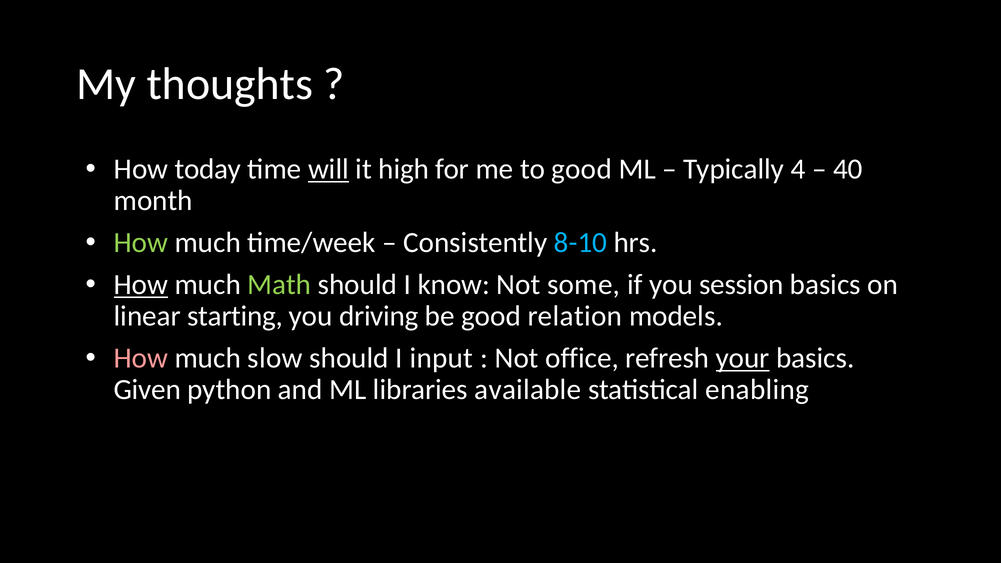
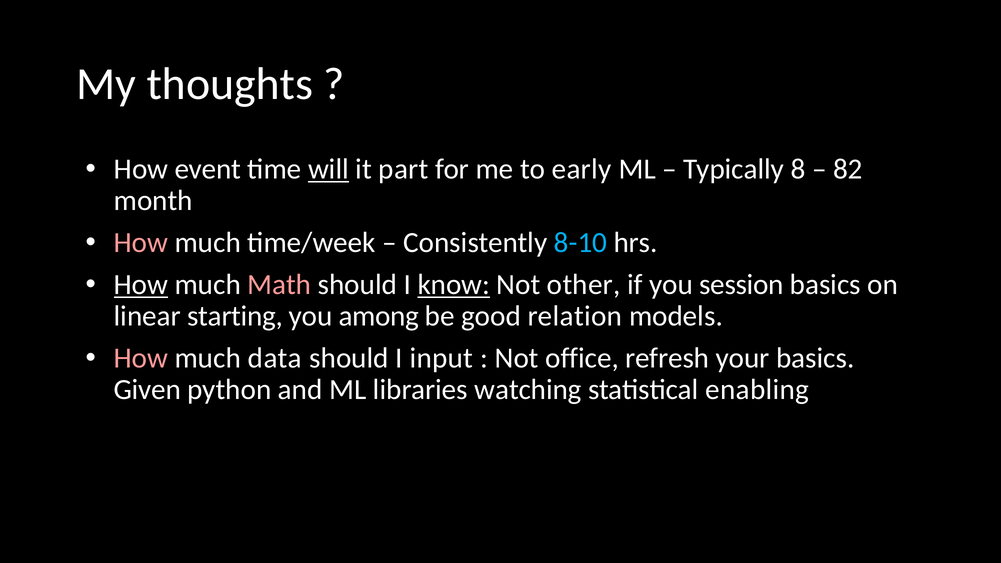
today: today -> event (208, 169)
high: high -> part (403, 169)
to good: good -> early (582, 169)
4: 4 -> 8 (798, 169)
40: 40 -> 82 (848, 169)
How colour: light green -> pink (141, 243)
Math colour: light green -> pink (279, 285)
know underline: none -> present (454, 285)
some: some -> other (584, 285)
driving: driving -> among (379, 316)
slow: slow -> data (275, 358)
your underline: present -> none (743, 358)
available: available -> watching (528, 390)
